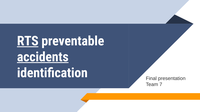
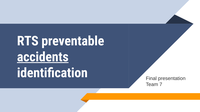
RTS underline: present -> none (28, 41)
